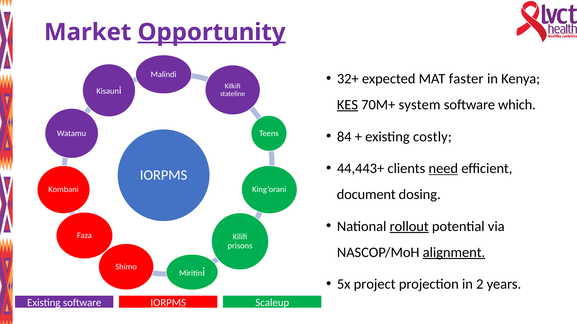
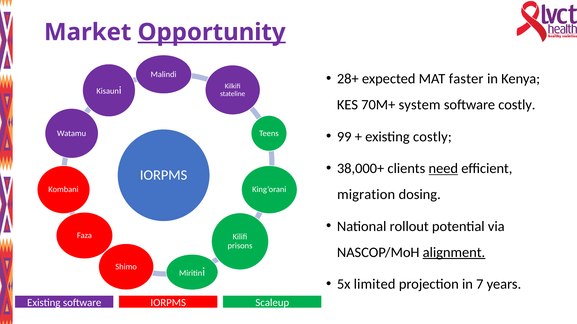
32+: 32+ -> 28+ (348, 79)
KES underline: present -> none (347, 105)
software which: which -> costly (517, 105)
84: 84 -> 99 (344, 137)
44,443+: 44,443+ -> 38,000+ (361, 169)
document: document -> migration (366, 195)
rollout underline: present -> none (409, 227)
project: project -> limited (375, 285)
2: 2 -> 7 (480, 285)
IORPMS underline: present -> none (168, 303)
